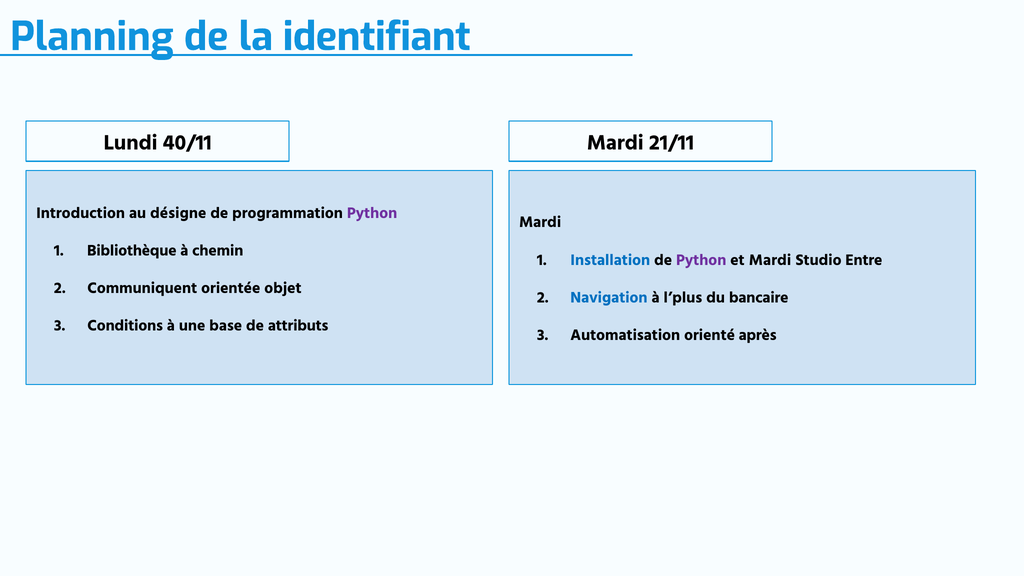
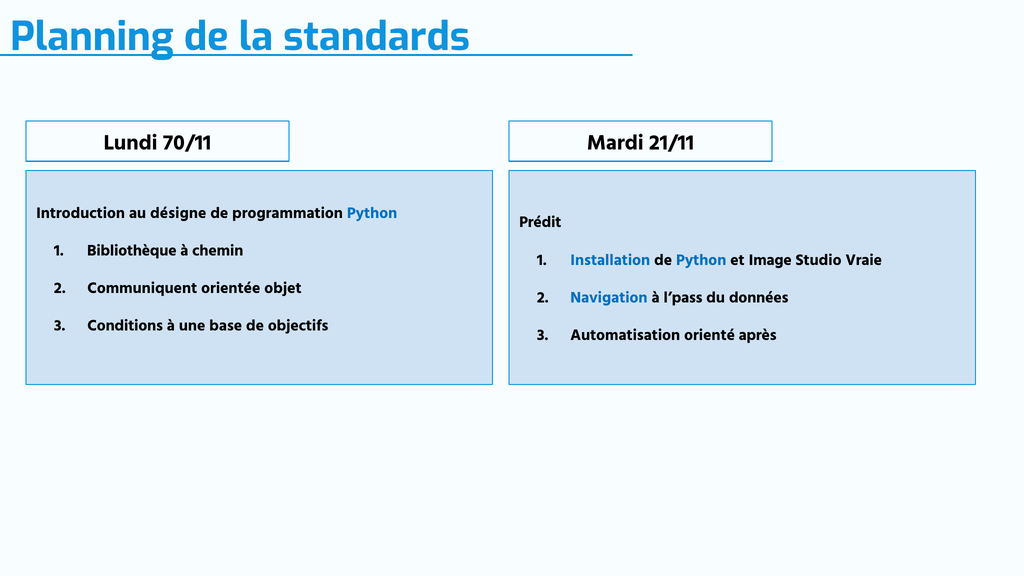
identifiant: identifiant -> standards (377, 37)
40/11: 40/11 -> 70/11 (187, 143)
Python colour: purple -> blue (372, 213)
Mardi: Mardi -> Prédit (540, 222)
Python colour: purple -> blue (701, 260)
et Mardi: Mardi -> Image (770, 260)
Entre: Entre -> Vraie (864, 260)
l’plus: l’plus -> l’pass (683, 297)
bancaire: bancaire -> données (759, 297)
attributs: attributs -> objectifs (298, 326)
